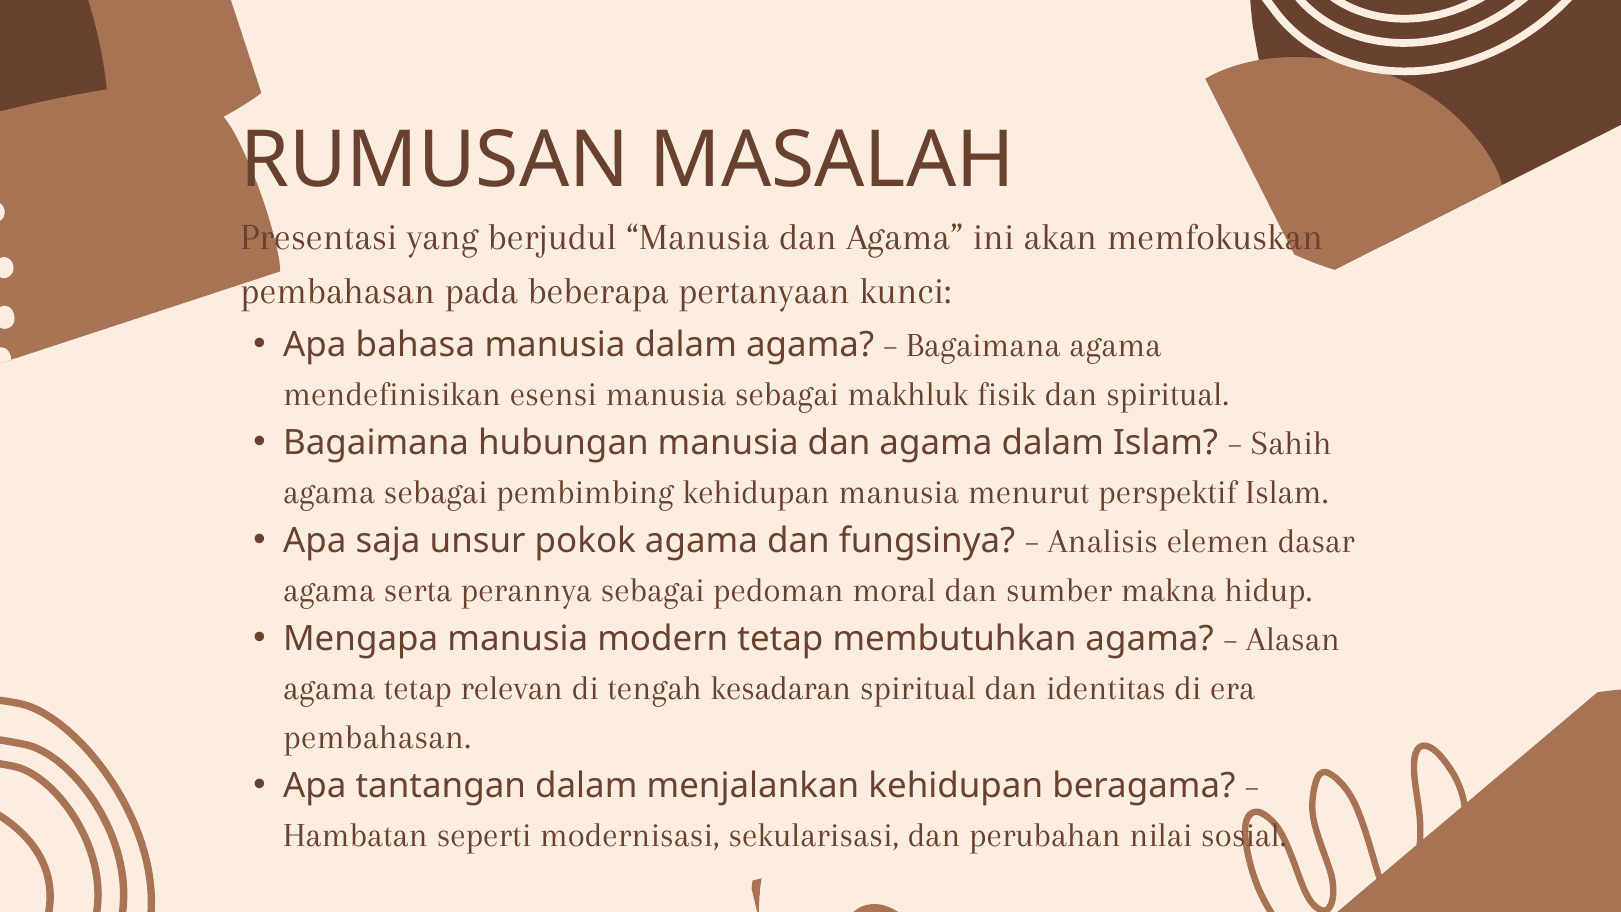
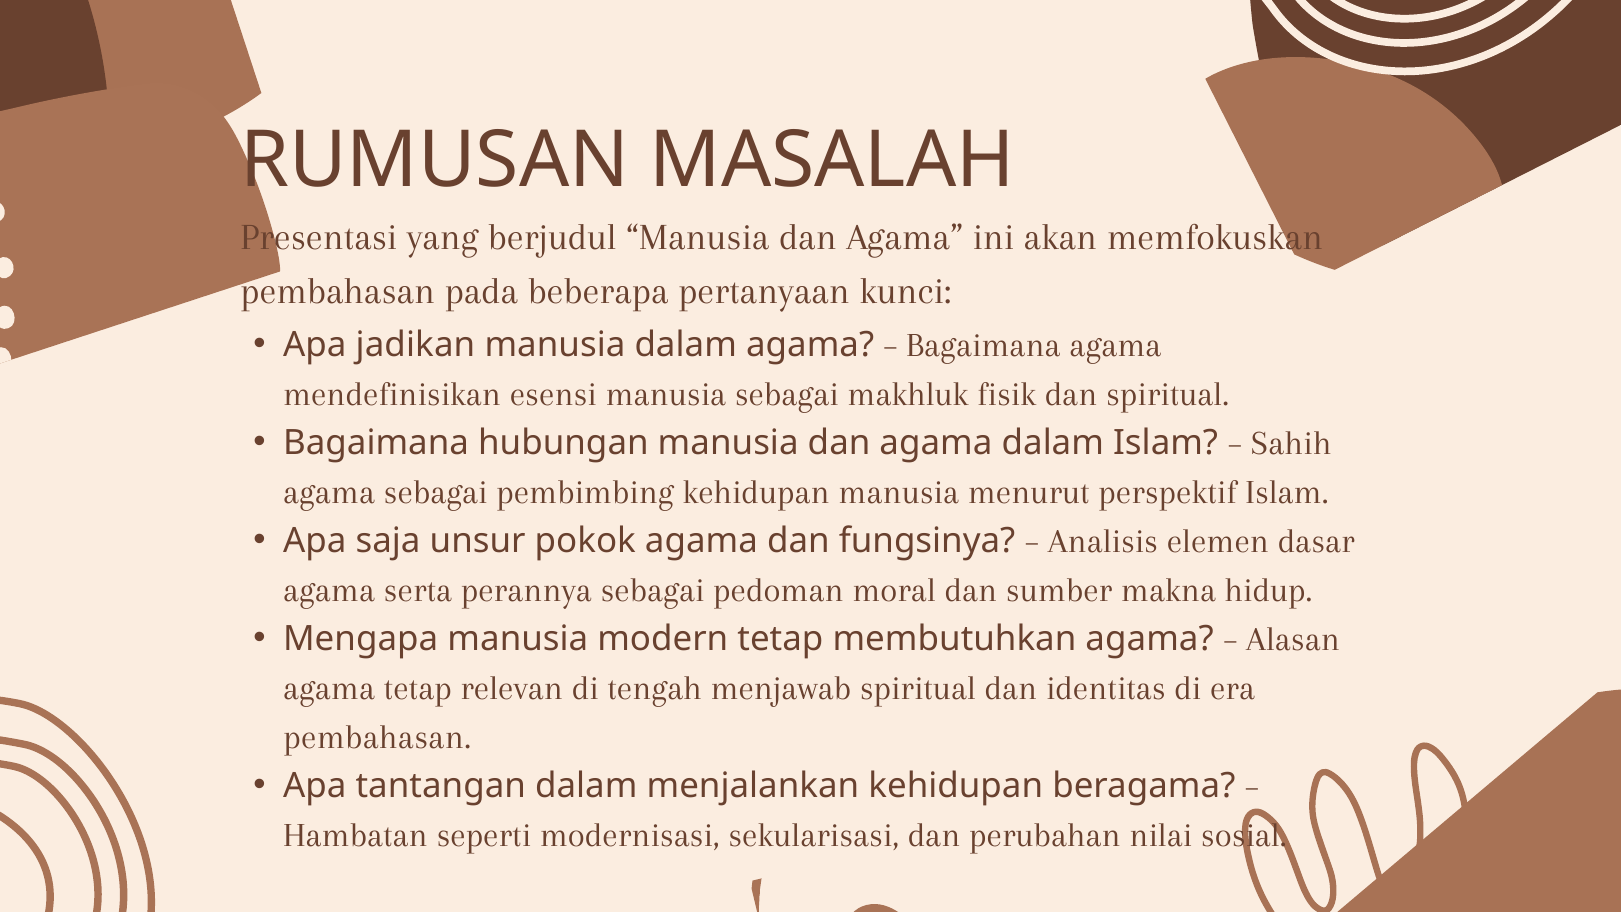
bahasa: bahasa -> jadikan (415, 345)
kesadaran: kesadaran -> menjawab (781, 688)
